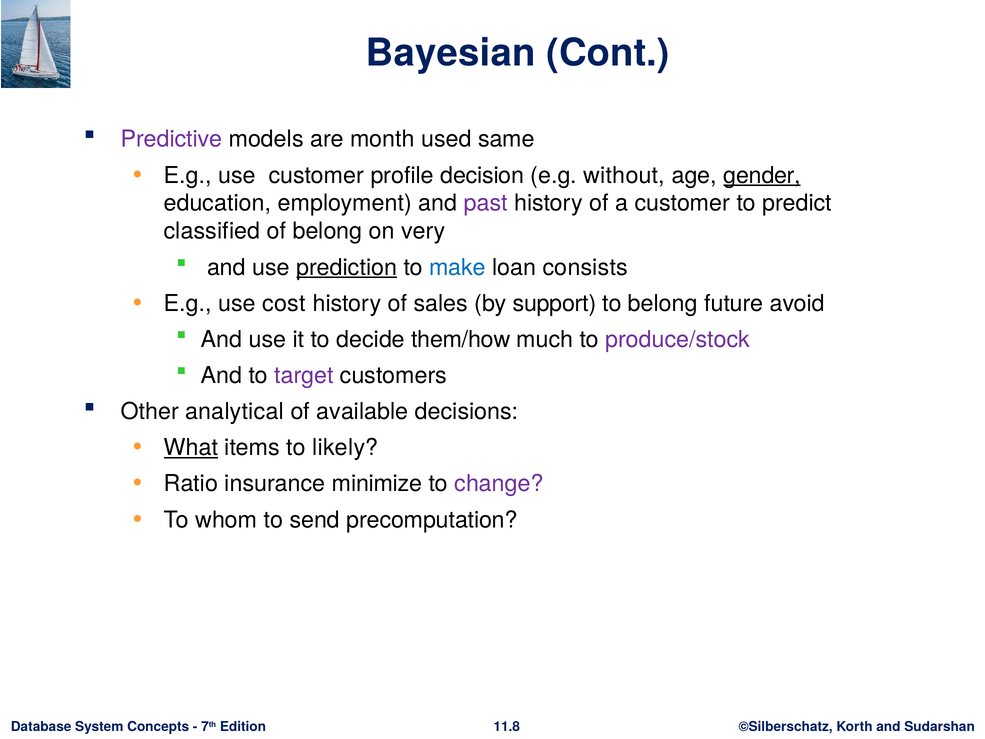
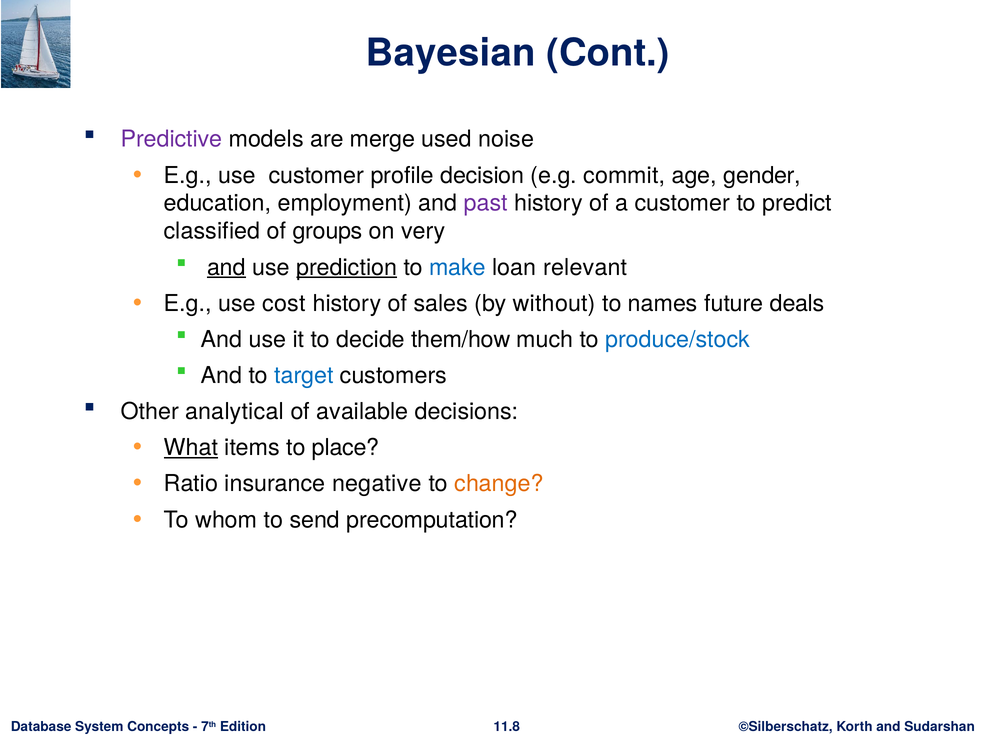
month: month -> merge (382, 139)
same: same -> noise (506, 139)
without: without -> commit (624, 175)
gender underline: present -> none (762, 175)
of belong: belong -> groups (328, 231)
and underline: none -> present (226, 267)
consists: consists -> relevant (585, 267)
support: support -> without (554, 303)
to belong: belong -> names (663, 303)
avoid: avoid -> deals (797, 303)
produce/stock colour: purple -> blue (678, 339)
target colour: purple -> blue (304, 375)
likely: likely -> place (346, 448)
minimize: minimize -> negative (377, 484)
change colour: purple -> orange (499, 484)
